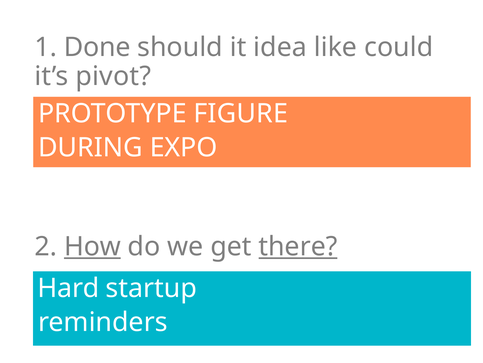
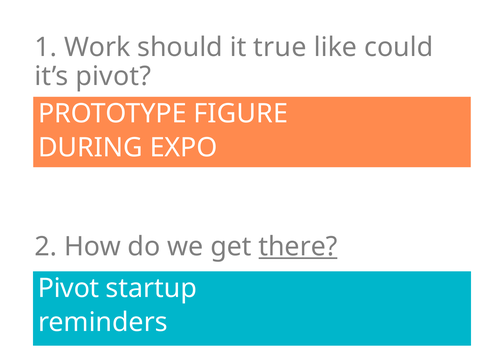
Done: Done -> Work (97, 47)
idea: idea -> true (280, 47)
How underline: present -> none (92, 246)
Hard: Hard -> Pivot (69, 288)
